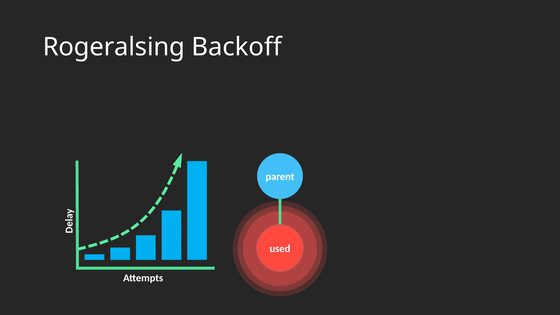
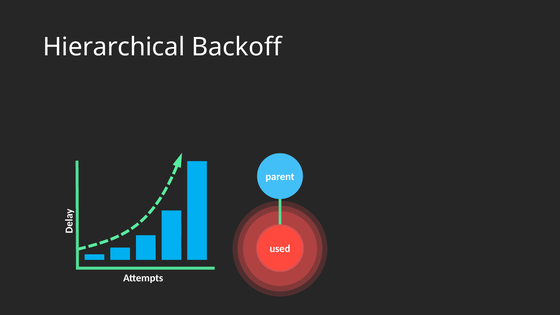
Rogeralsing: Rogeralsing -> Hierarchical (114, 47)
